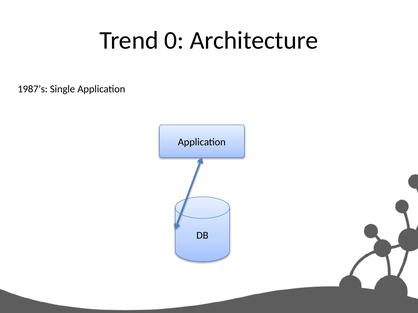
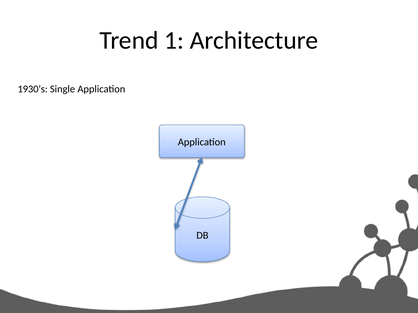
0: 0 -> 1 (174, 40)
1987’s: 1987’s -> 1930’s (33, 89)
